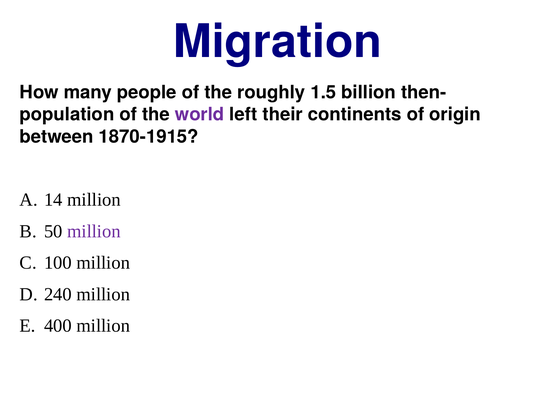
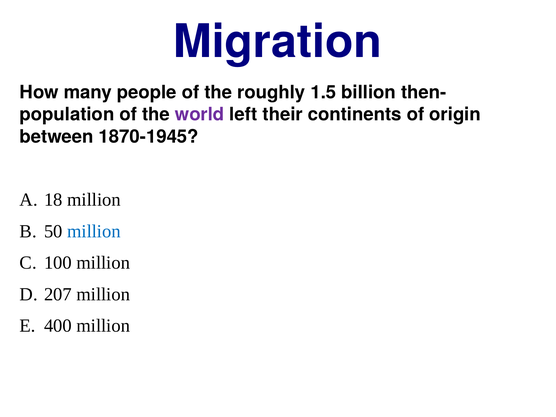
1870-1915: 1870-1915 -> 1870-1945 (149, 137)
14: 14 -> 18 (53, 200)
million colour: purple -> blue (94, 231)
240: 240 -> 207 (58, 294)
